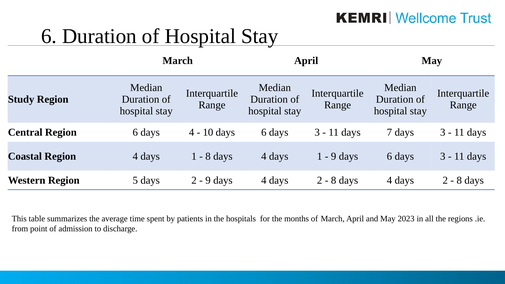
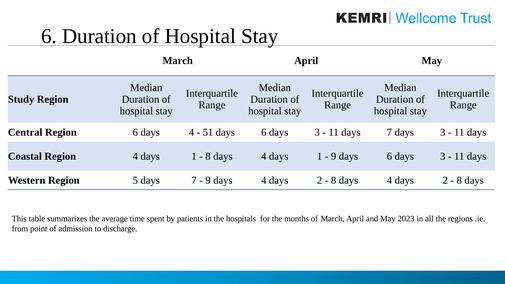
10: 10 -> 51 (208, 132)
5 days 2: 2 -> 7 (194, 180)
